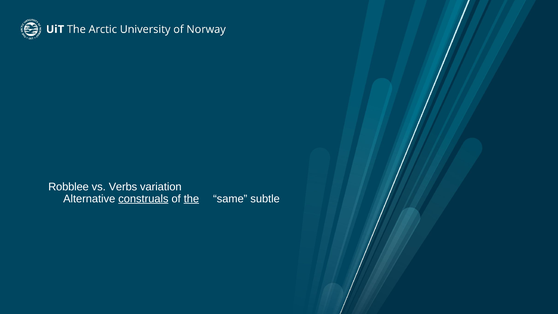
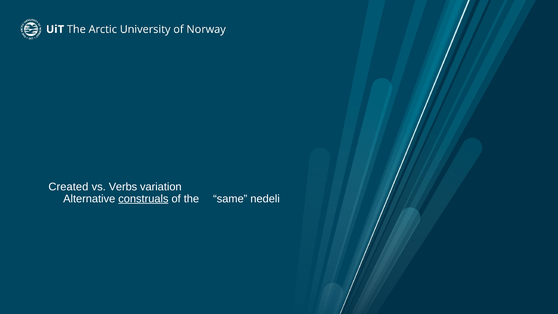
Robblee: Robblee -> Created (68, 187)
the underline: present -> none (191, 199)
subtle: subtle -> nedeli (265, 199)
